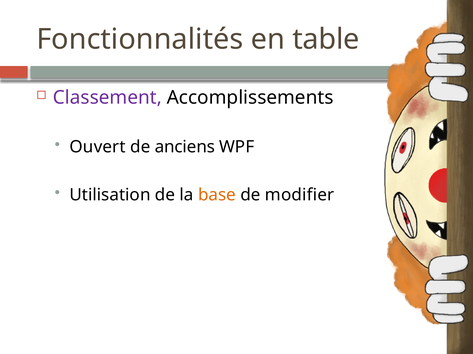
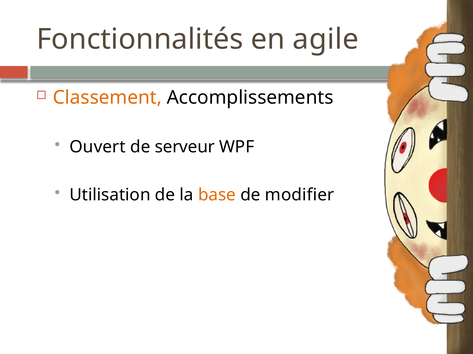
table: table -> agile (326, 39)
Classement colour: purple -> orange (107, 98)
anciens: anciens -> serveur (185, 147)
